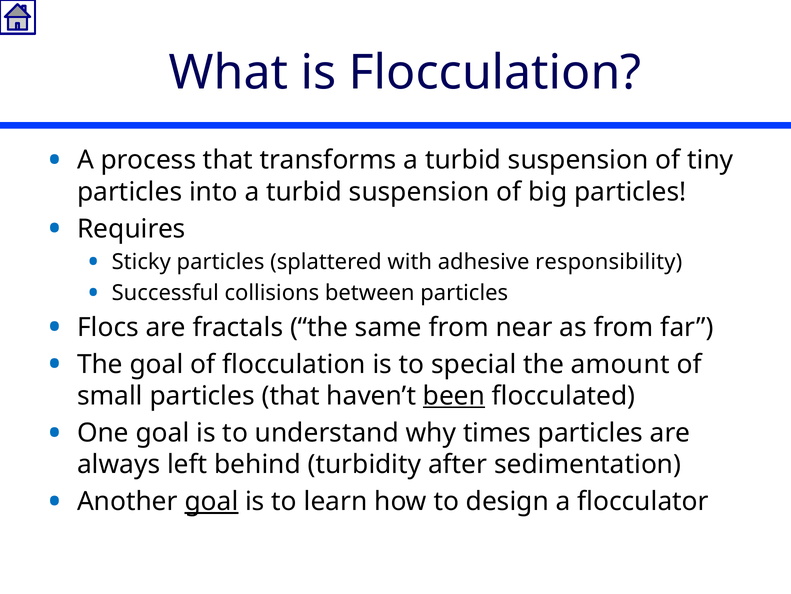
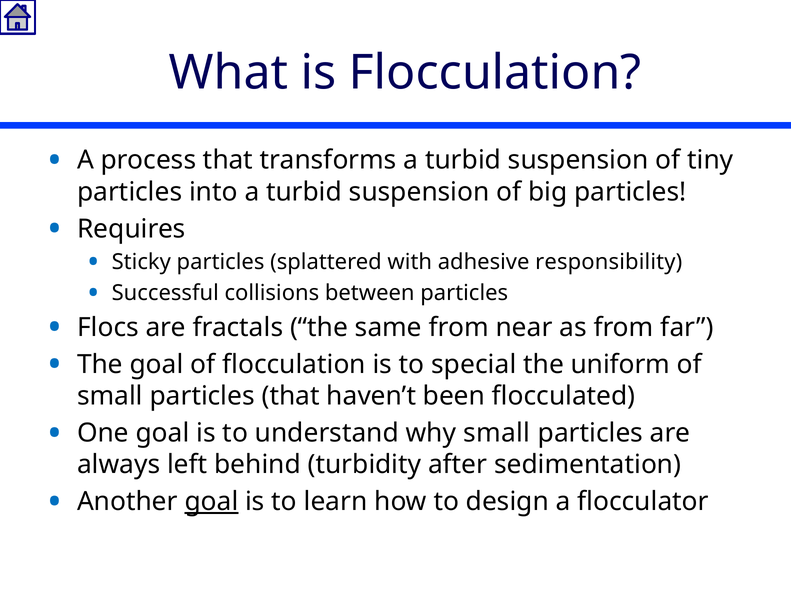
amount: amount -> uniform (620, 364)
been underline: present -> none (454, 396)
why times: times -> small (497, 432)
